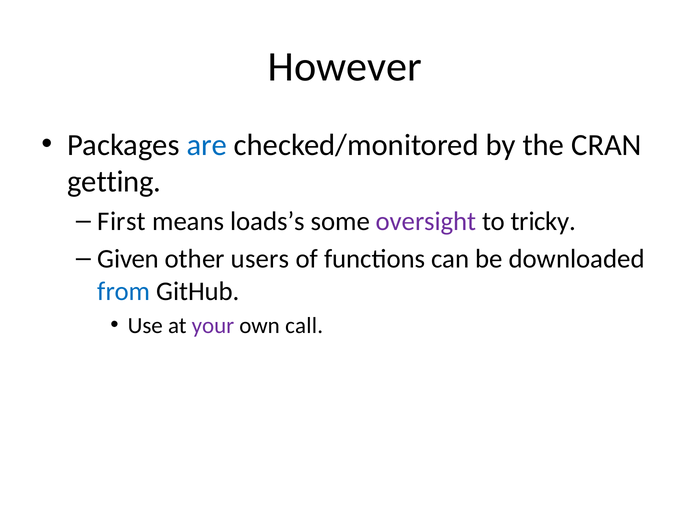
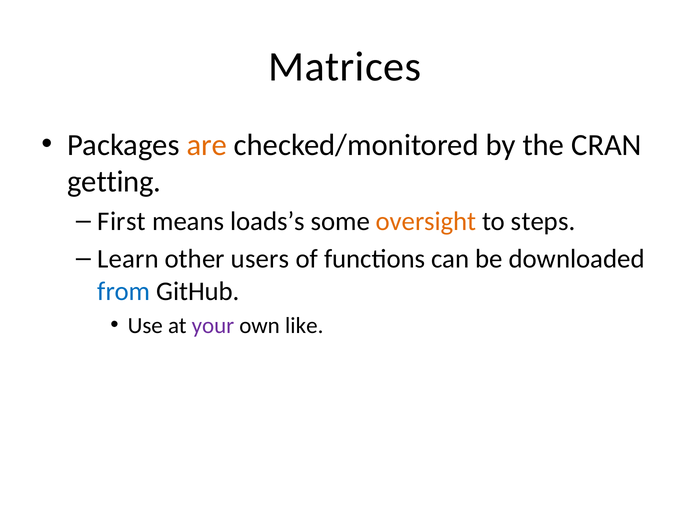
However: However -> Matrices (345, 67)
are colour: blue -> orange (207, 145)
oversight colour: purple -> orange (426, 221)
tricky: tricky -> steps (543, 221)
Given: Given -> Learn (128, 259)
call: call -> like (304, 325)
